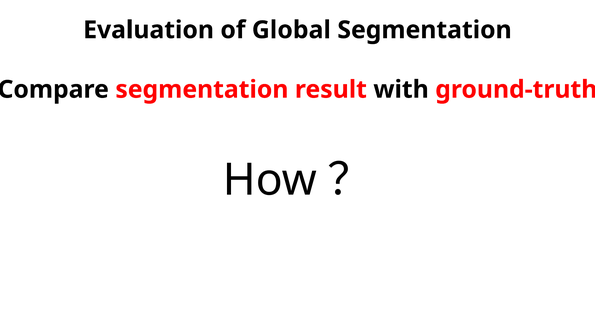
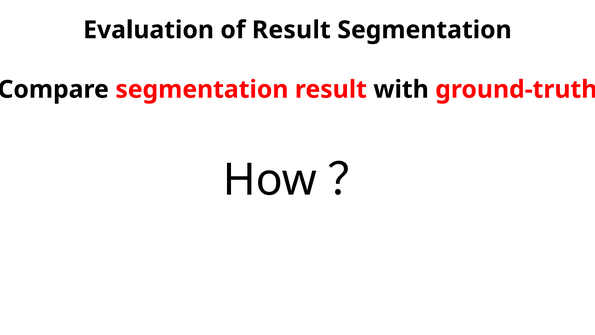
of Global: Global -> Result (291, 30)
